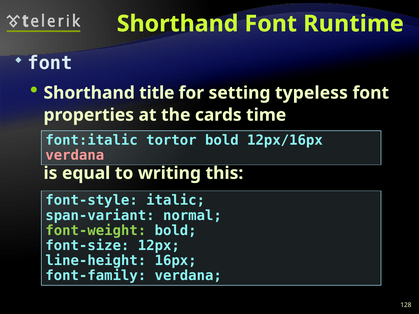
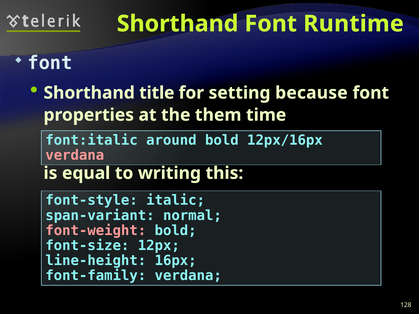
typeless: typeless -> because (311, 93)
cards: cards -> them (218, 115)
tortor: tortor -> around (171, 140)
font-weight colour: light green -> pink (96, 231)
